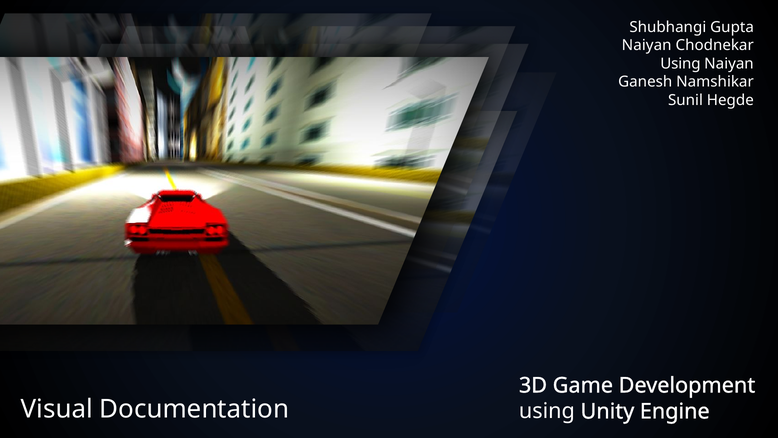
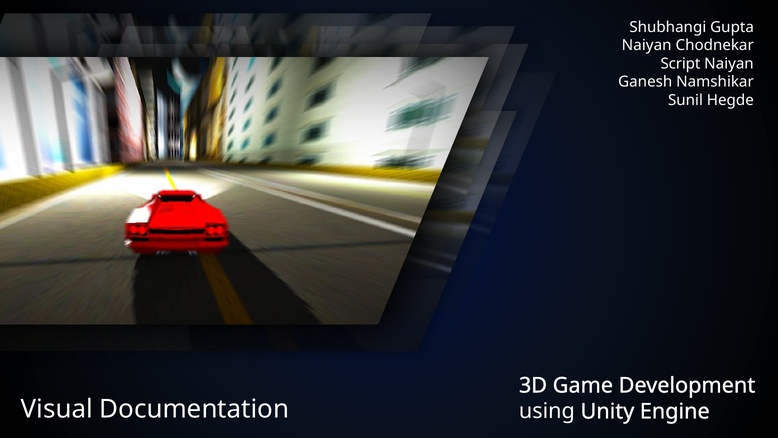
Using: Using -> Script (680, 64)
